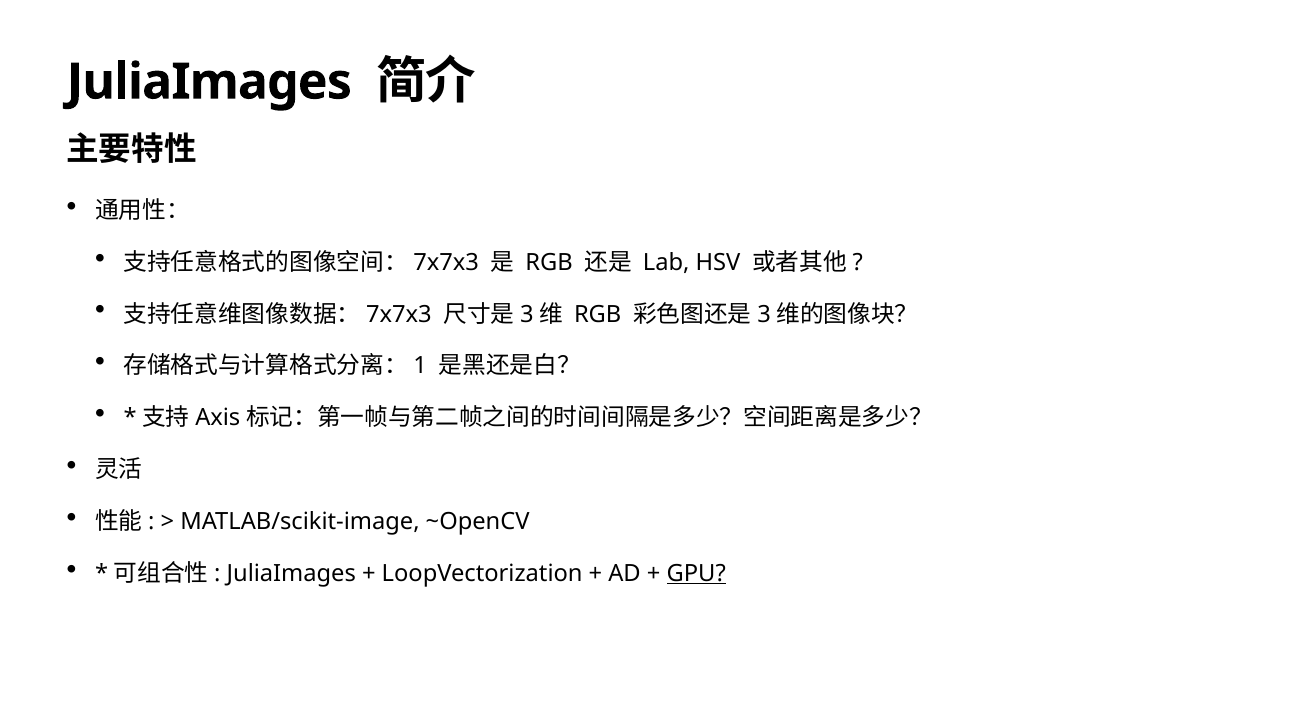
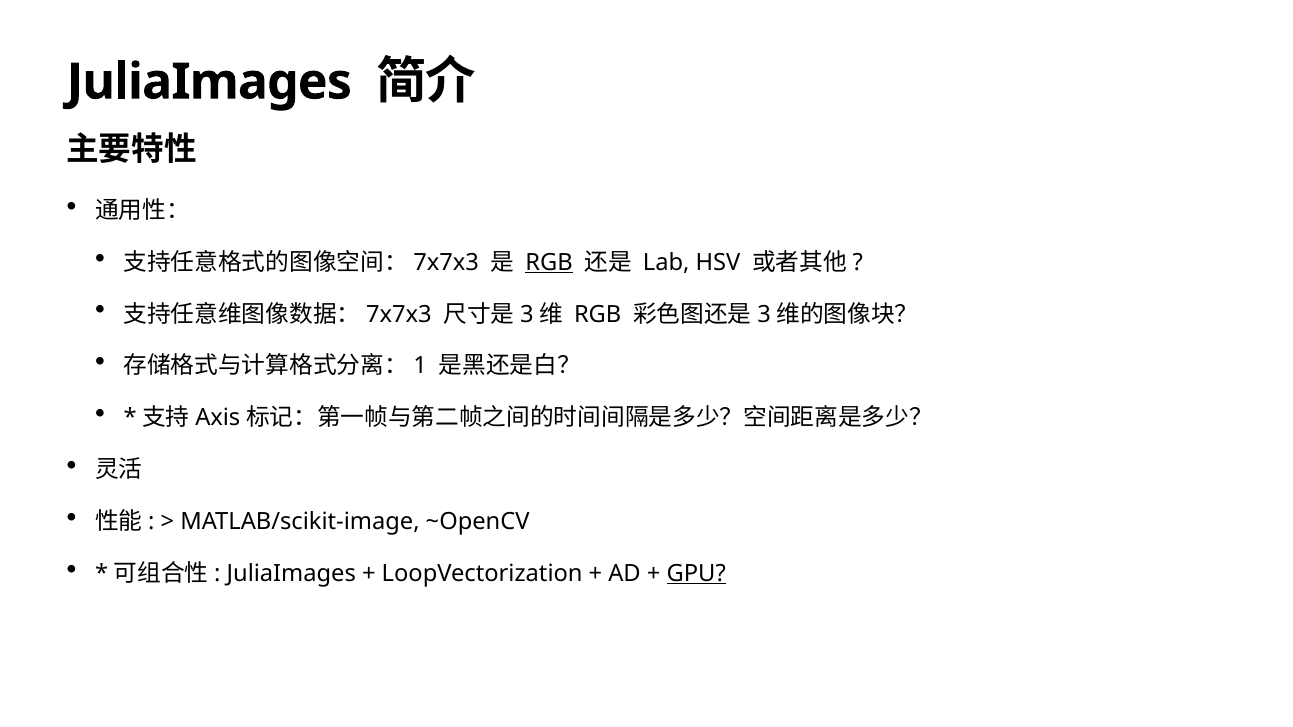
RGB underline: none -> present (549, 263)
